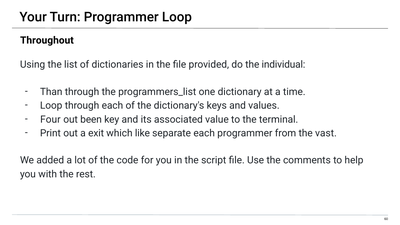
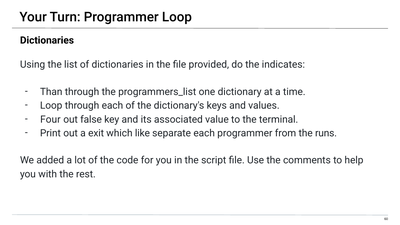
Throughout: Throughout -> Dictionaries (47, 40)
individual: individual -> indicates (283, 65)
been: been -> false (91, 119)
vast: vast -> runs (326, 133)
